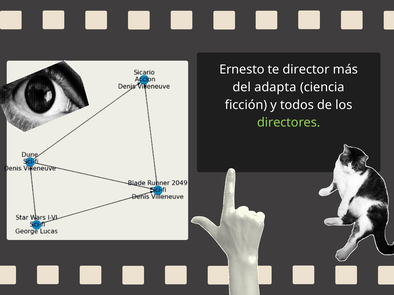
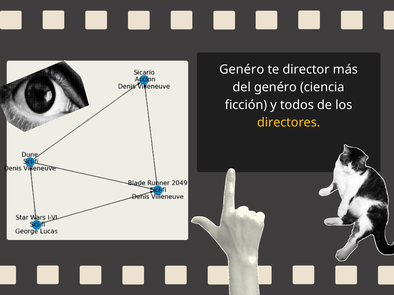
Ernesto: Ernesto -> Genéro (242, 70)
del adapta: adapta -> genéro (275, 87)
directores colour: light green -> yellow (289, 123)
